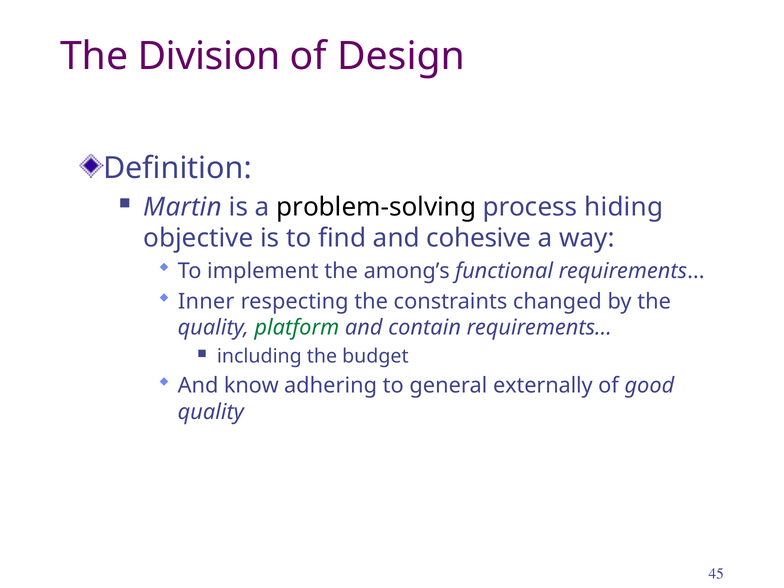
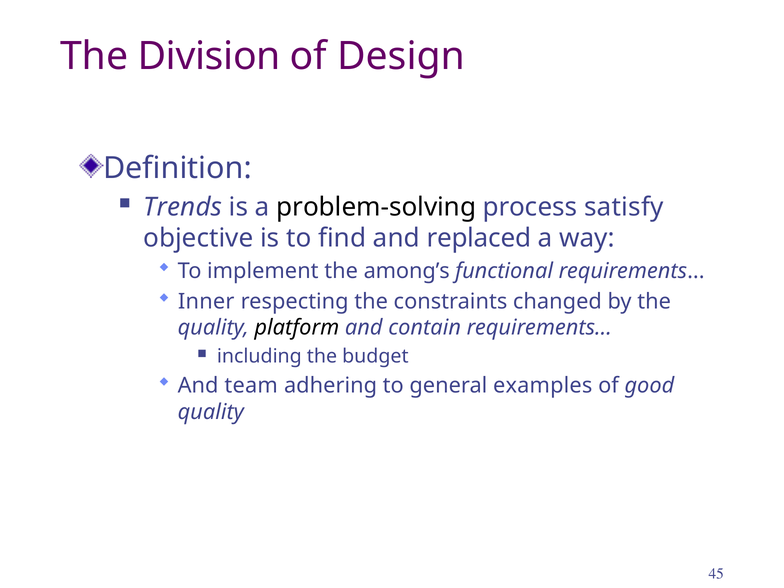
Martin: Martin -> Trends (183, 207)
hiding: hiding -> satisfy (624, 207)
cohesive: cohesive -> replaced (479, 238)
platform colour: green -> black (297, 328)
know: know -> team (251, 386)
externally: externally -> examples (543, 386)
